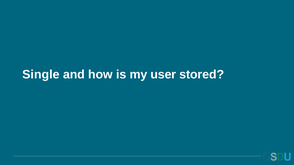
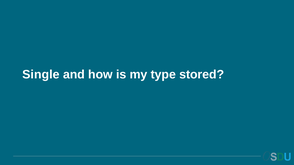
user: user -> type (163, 75)
